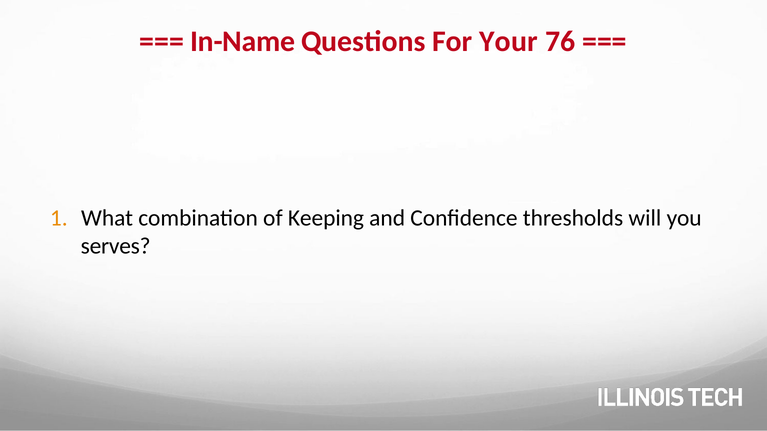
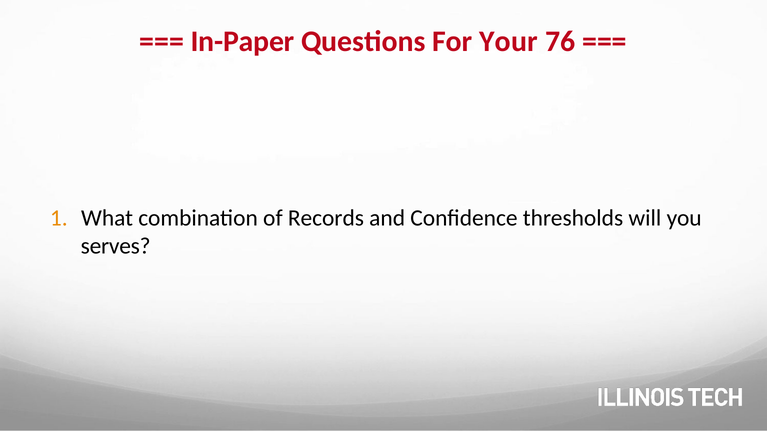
In-Name: In-Name -> In-Paper (243, 41)
Keeping: Keeping -> Records (326, 218)
